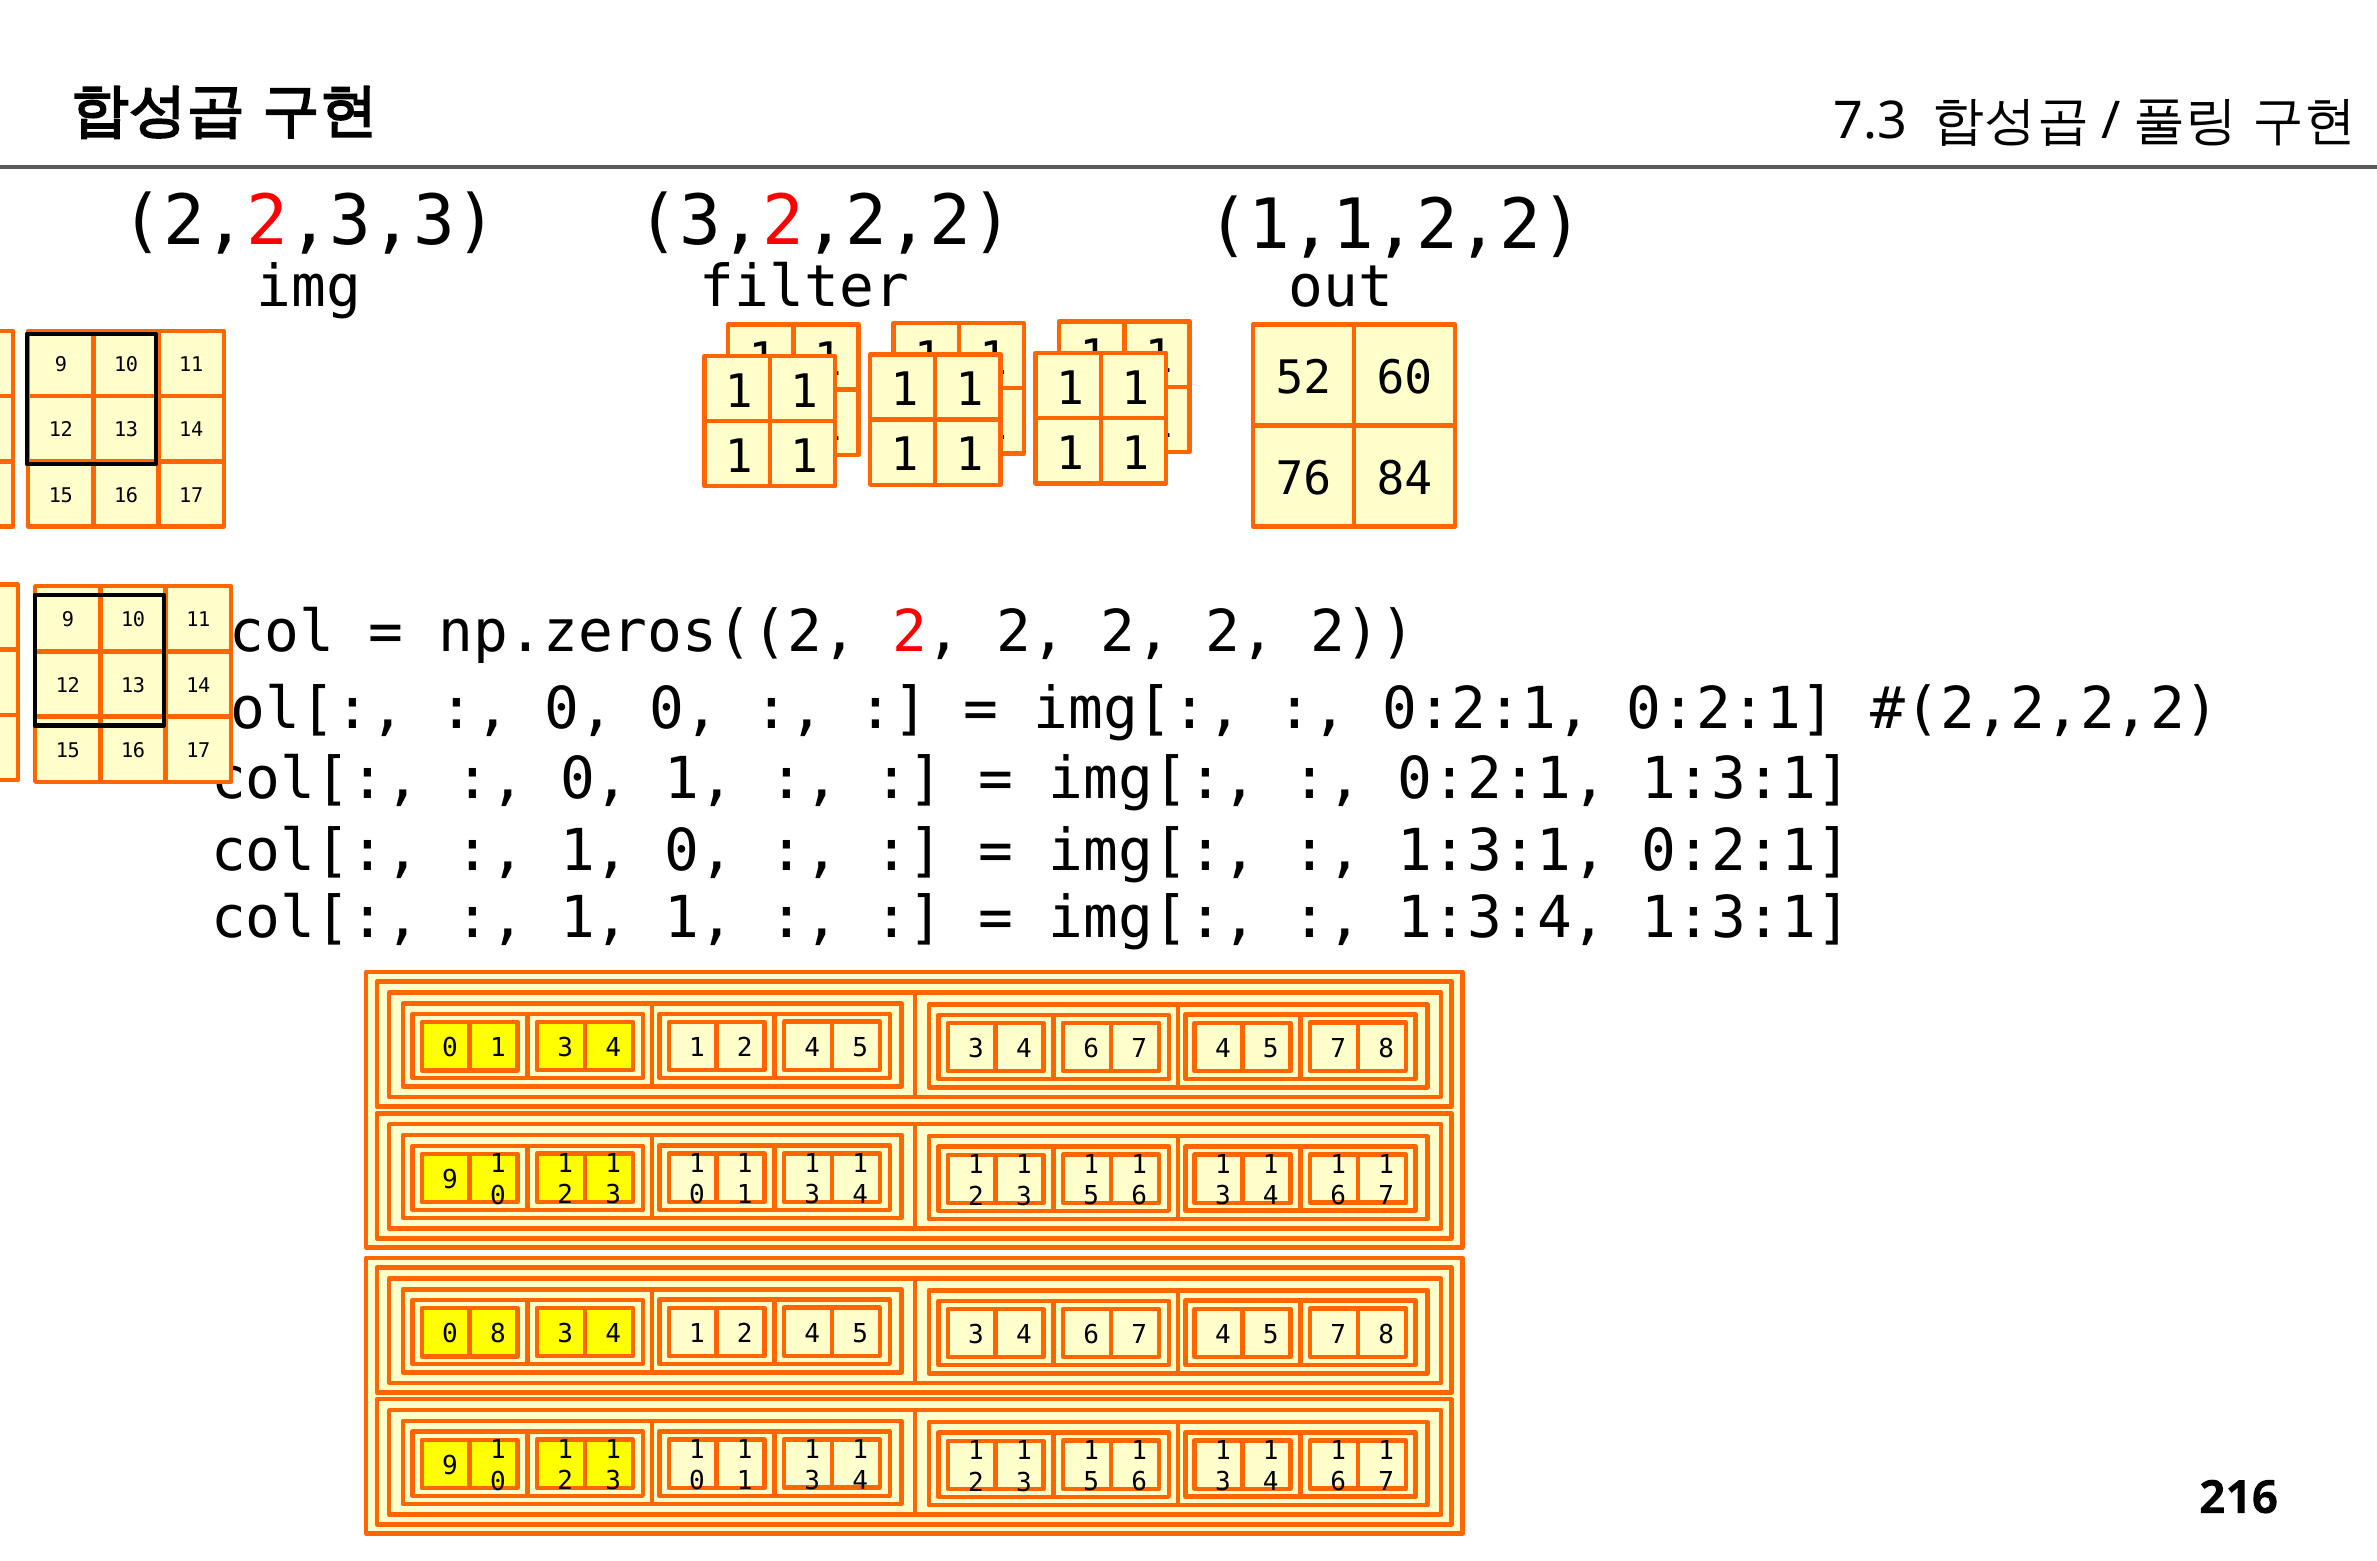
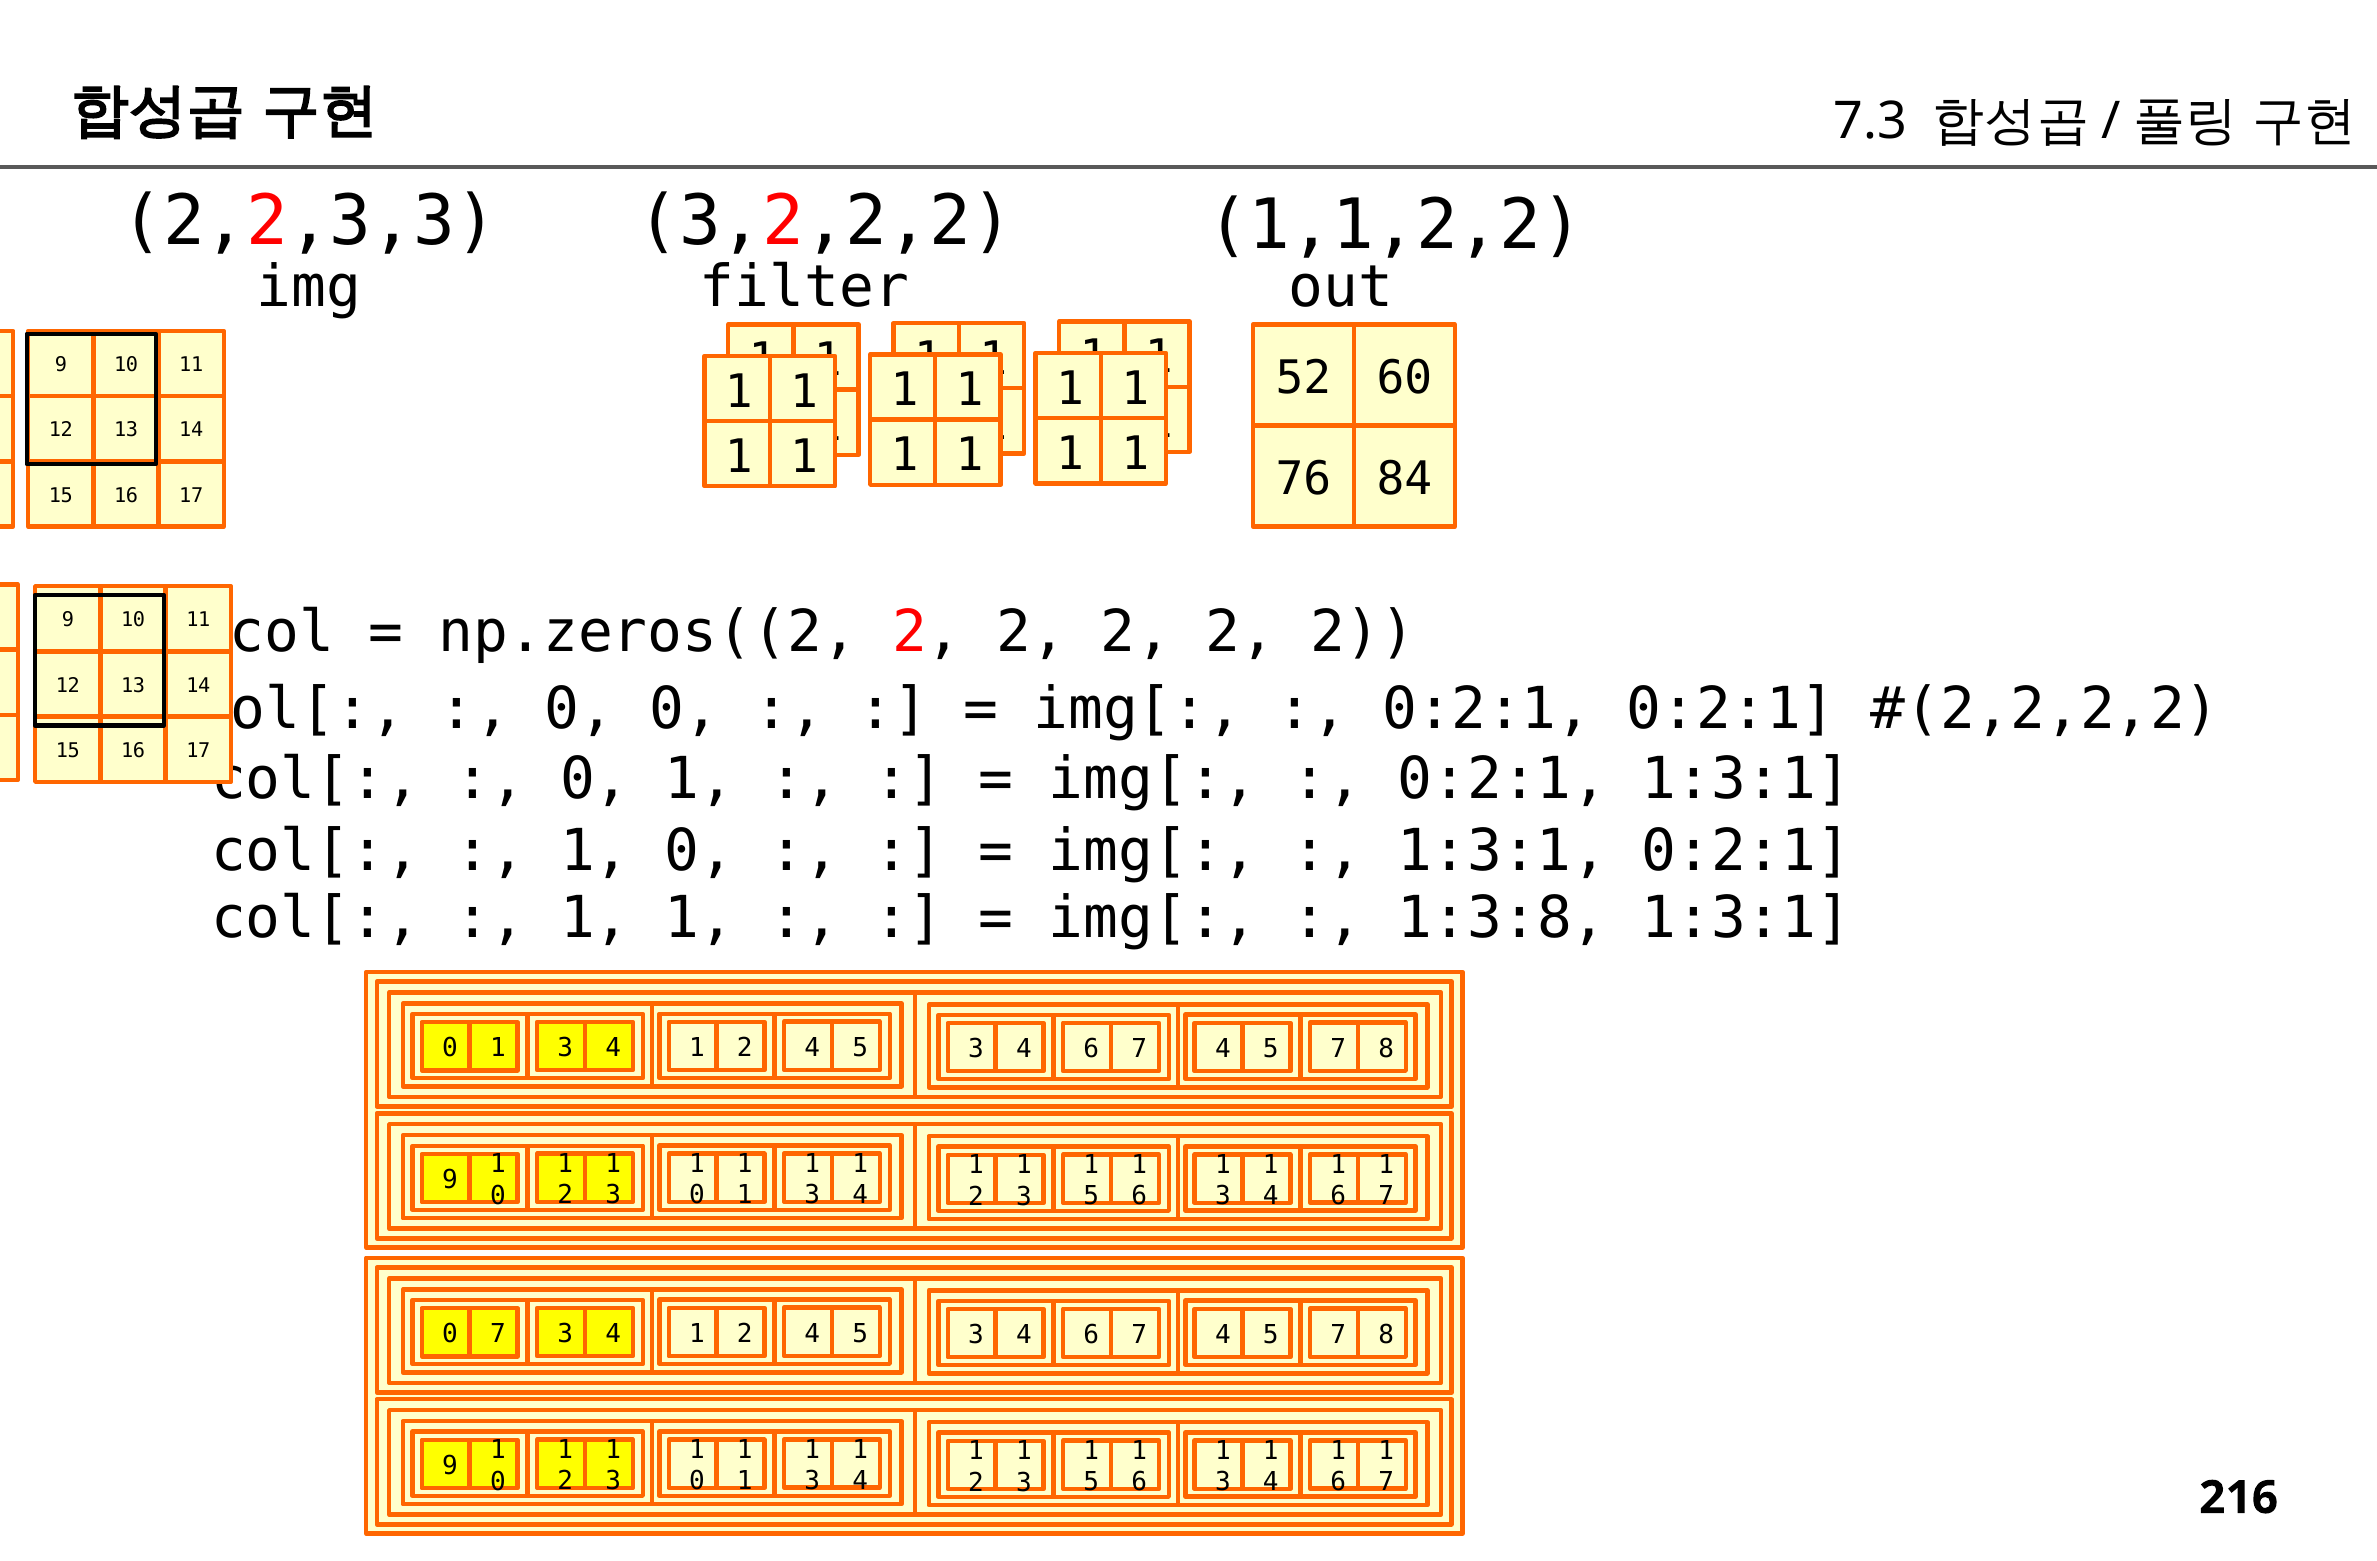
1:3:4: 1:3:4 -> 1:3:8 (1502, 919)
0 8: 8 -> 7 (498, 1334)
